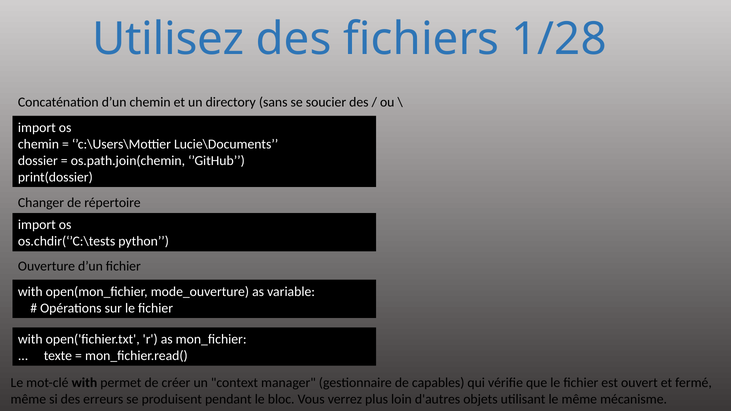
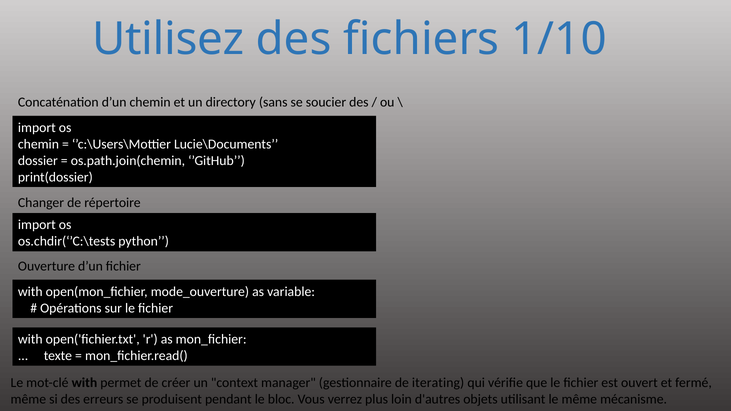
1/28: 1/28 -> 1/10 (559, 39)
capables: capables -> iterating (438, 383)
